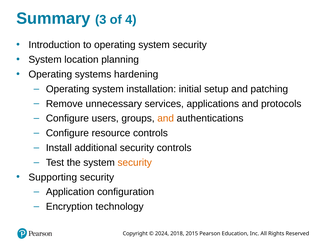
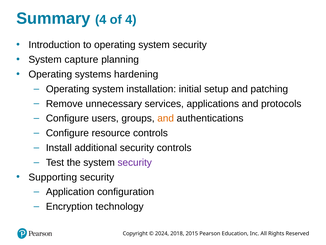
Summary 3: 3 -> 4 (101, 20)
location: location -> capture (81, 59)
security colour: orange -> purple (135, 162)
